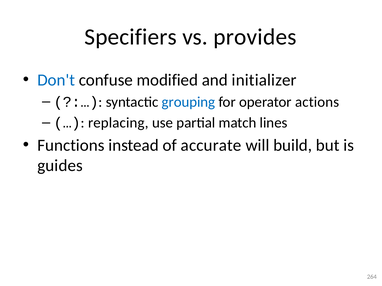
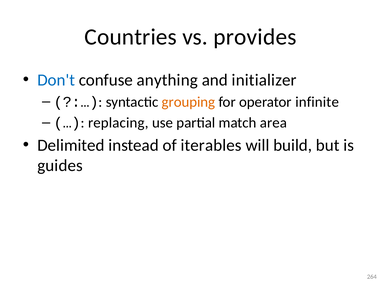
Specifiers: Specifiers -> Countries (131, 37)
modified: modified -> anything (167, 80)
grouping colour: blue -> orange (188, 102)
actions: actions -> infinite (317, 102)
lines: lines -> area (273, 123)
Functions: Functions -> Delimited (71, 146)
accurate: accurate -> iterables (211, 146)
